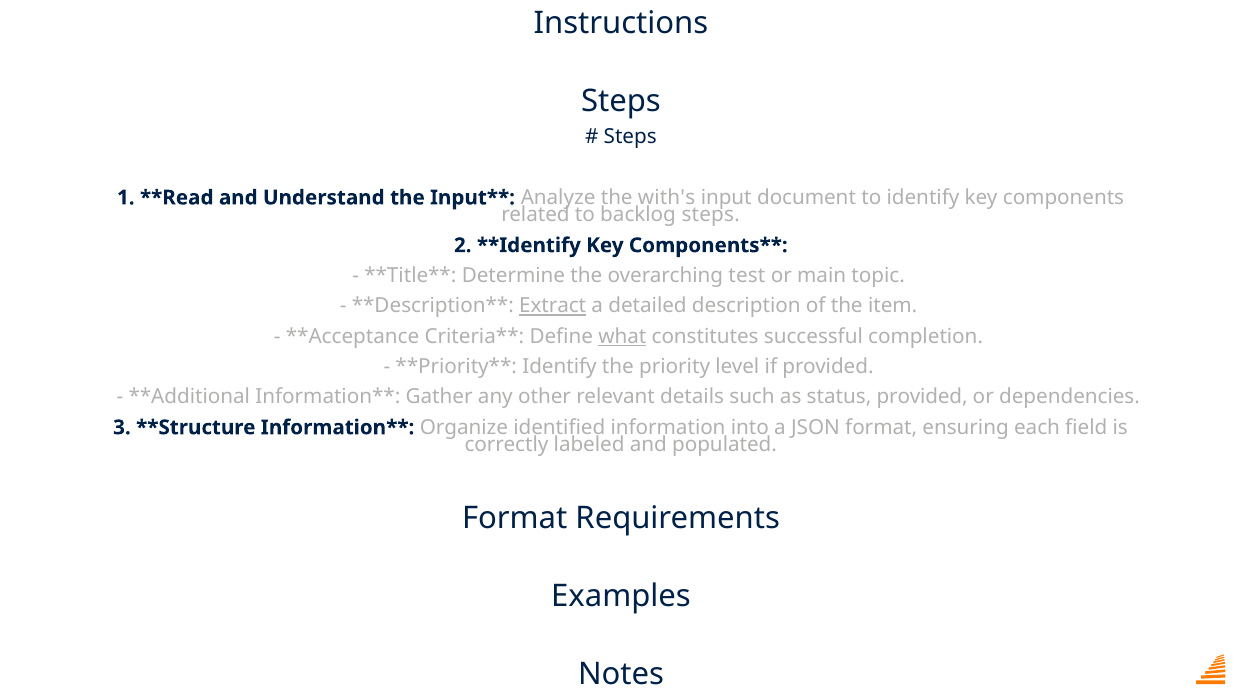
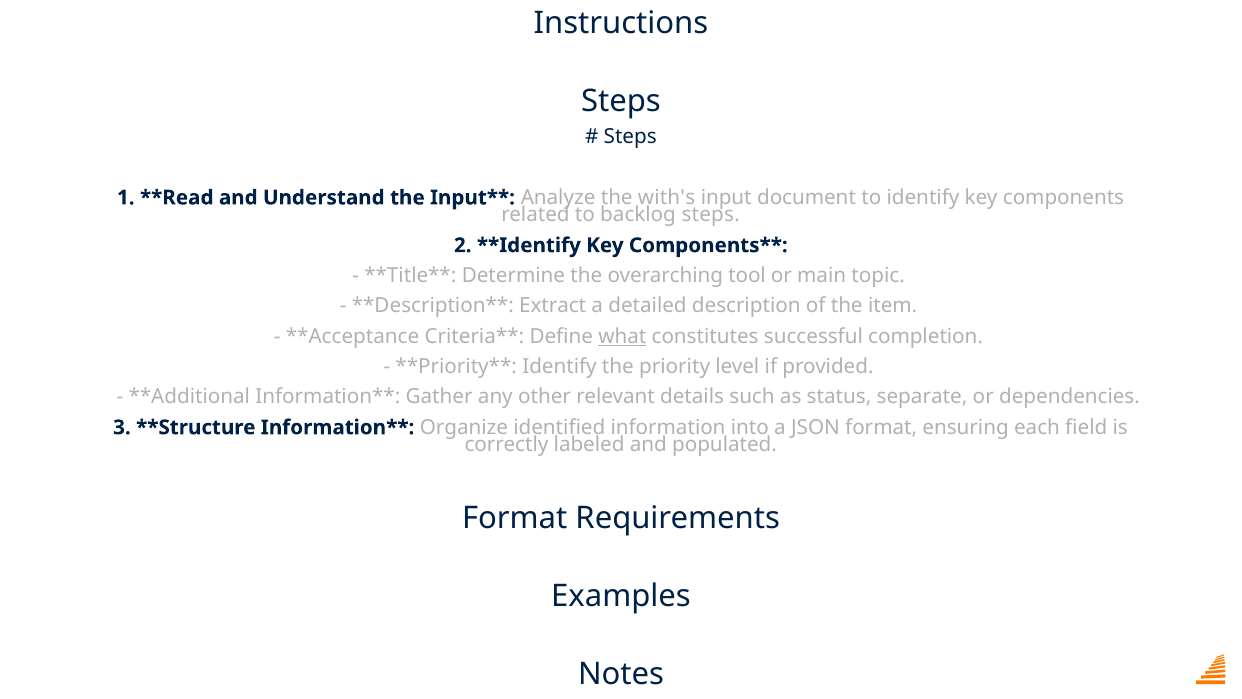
test: test -> tool (747, 276)
Extract underline: present -> none (553, 306)
status provided: provided -> separate (922, 397)
